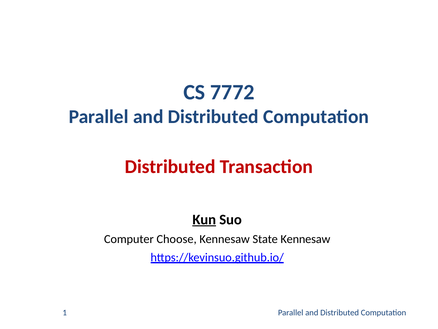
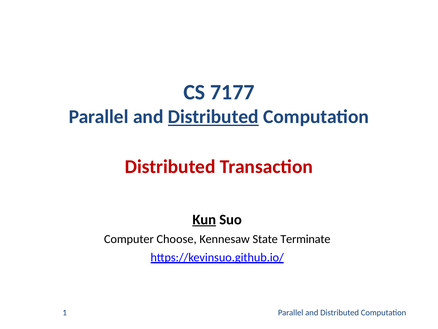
7772: 7772 -> 7177 (232, 92)
Distributed underline: none -> present (213, 117)
State Kennesaw: Kennesaw -> Terminate (305, 239)
